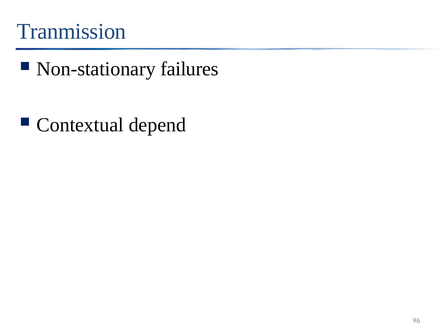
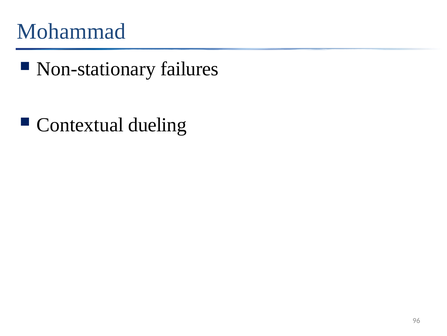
Tranmission: Tranmission -> Mohammad (71, 31)
depend: depend -> dueling (157, 125)
